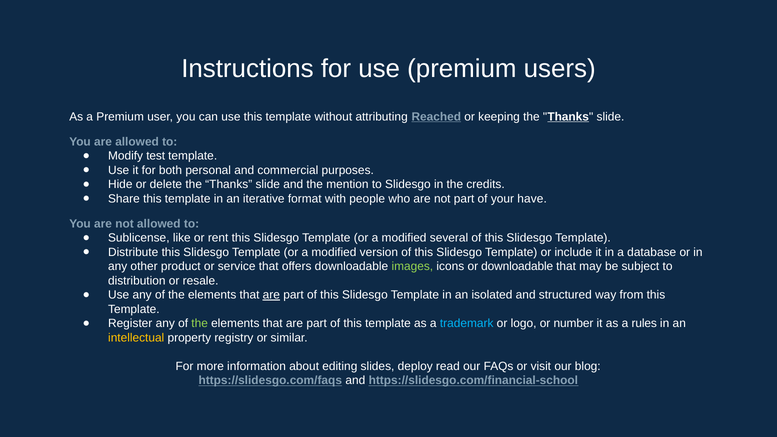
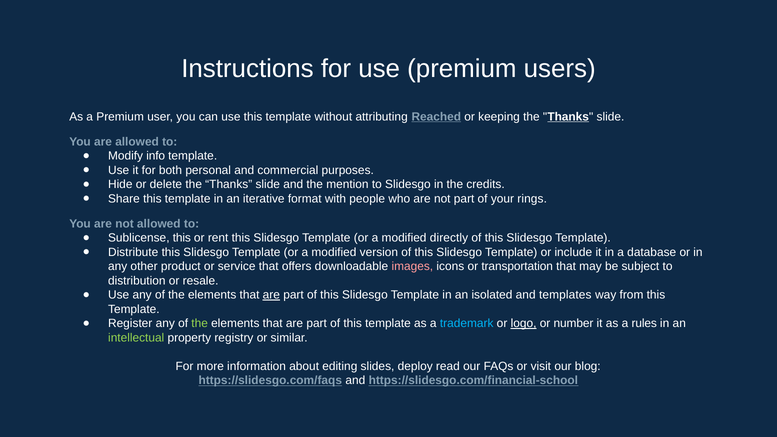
test: test -> info (156, 156)
have: have -> rings (532, 199)
Sublicense like: like -> this (182, 238)
several: several -> directly (449, 238)
images colour: light green -> pink (412, 267)
or downloadable: downloadable -> transportation (517, 267)
structured: structured -> templates (565, 295)
logo underline: none -> present (524, 324)
intellectual colour: yellow -> light green (136, 338)
